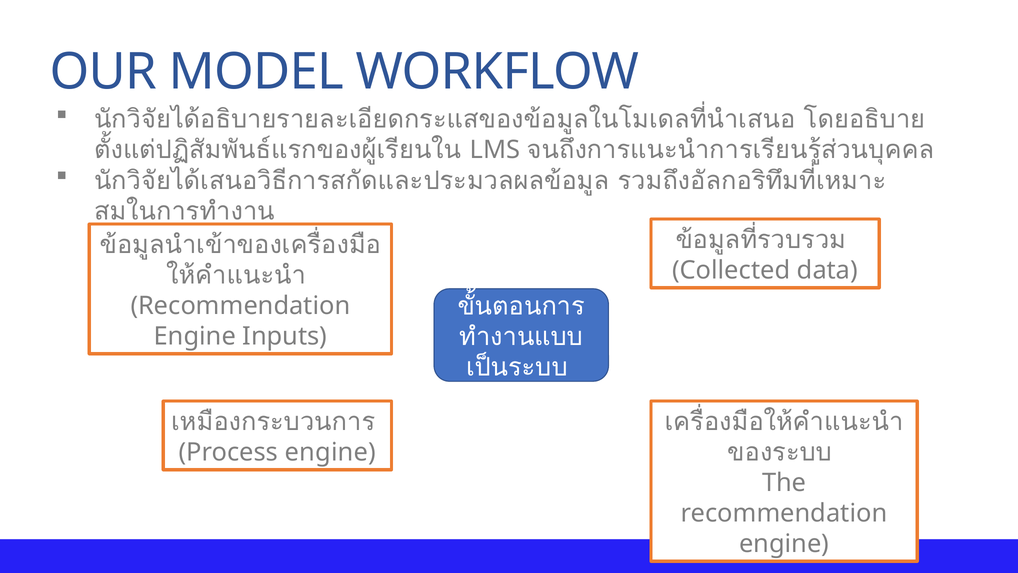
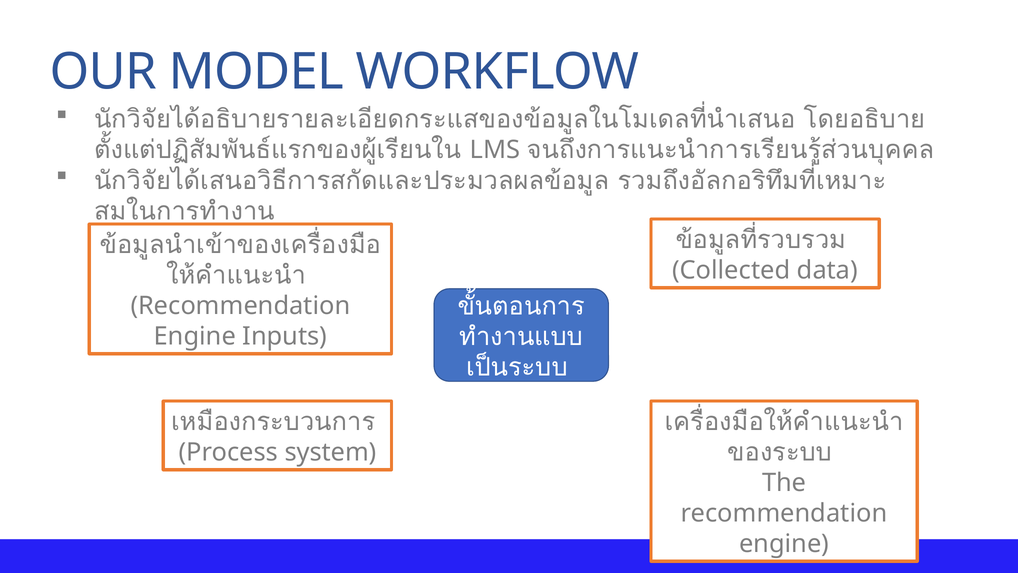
Process engine: engine -> system (331, 452)
